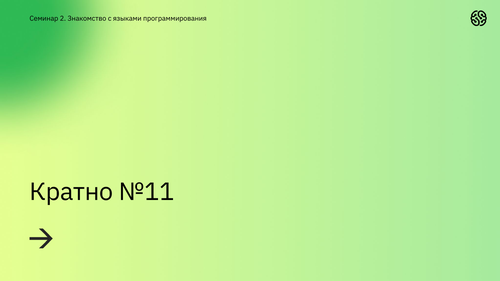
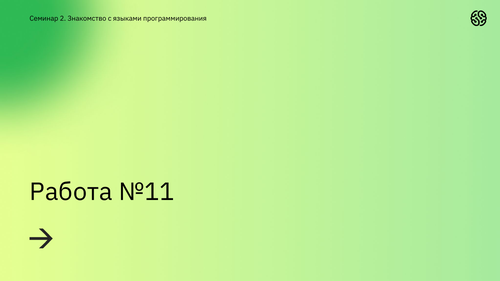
Кратно: Кратно -> Работа (71, 192)
